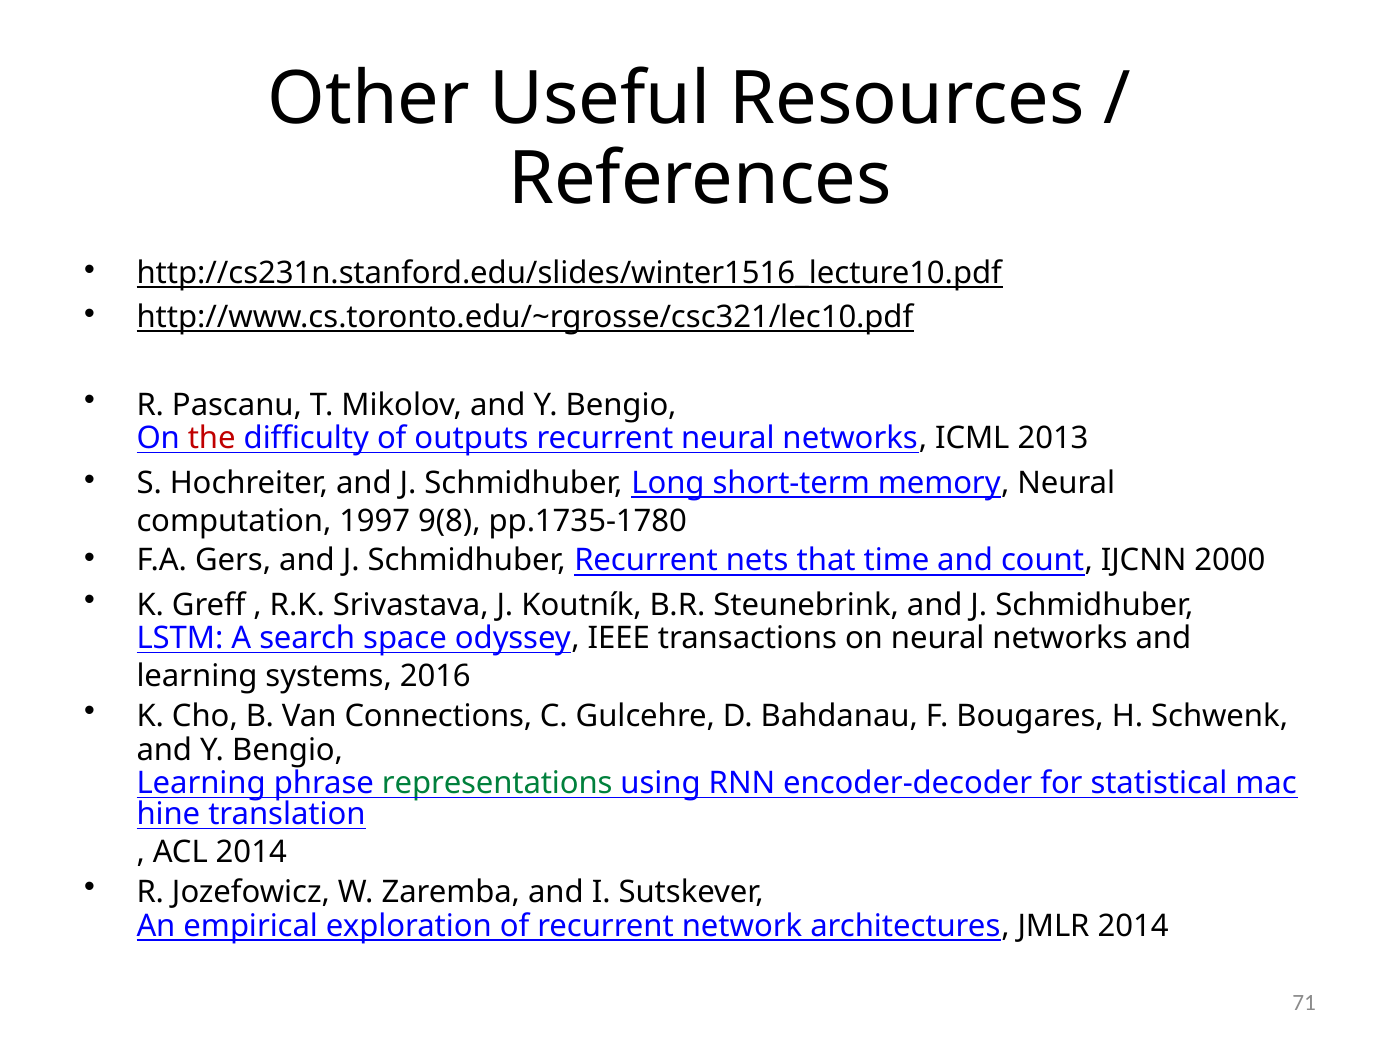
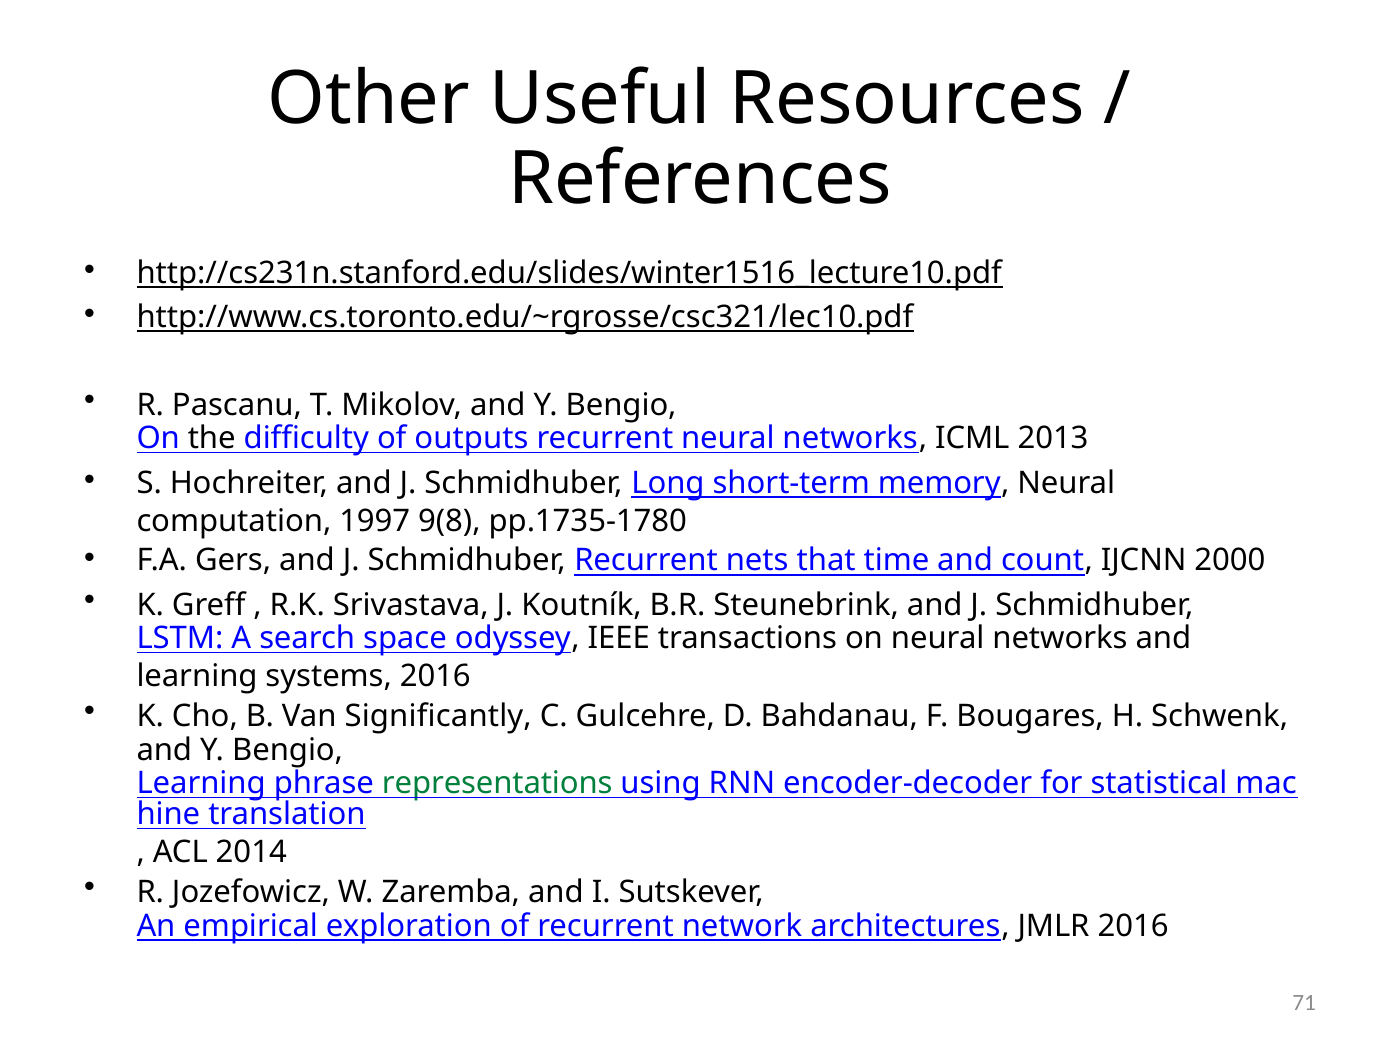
the colour: red -> black (212, 439)
Connections: Connections -> Significantly (438, 716)
JMLR 2014: 2014 -> 2016 (1133, 926)
